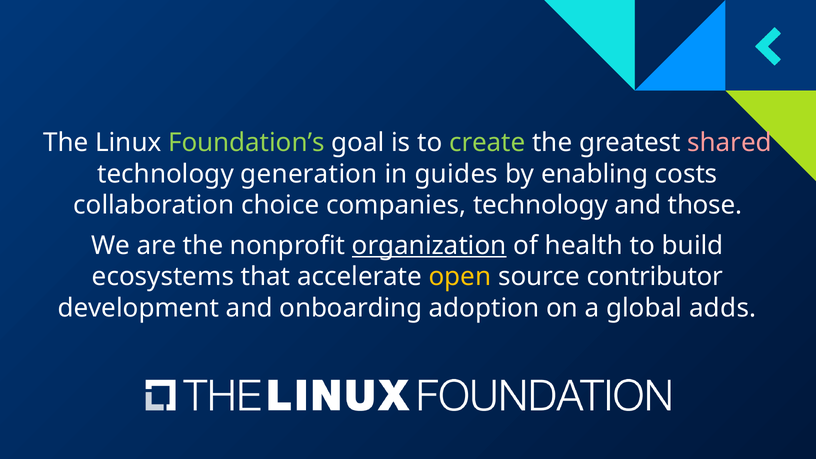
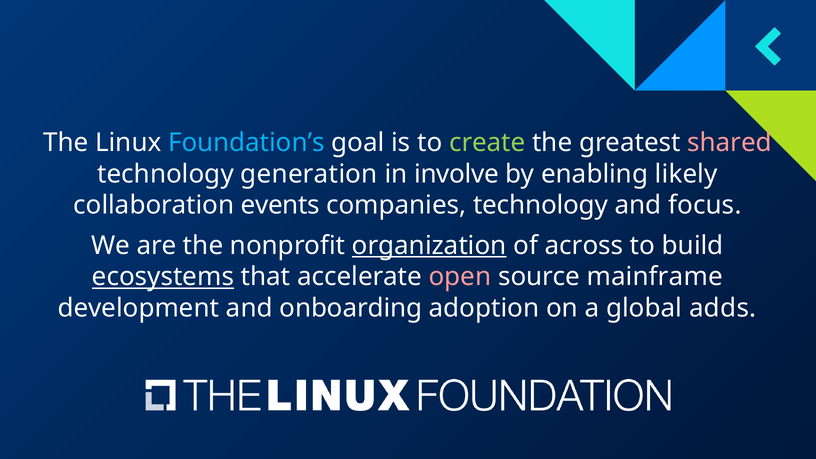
Foundation’s colour: light green -> light blue (246, 143)
guides: guides -> involve (457, 174)
costs: costs -> likely (686, 174)
choice: choice -> events (280, 205)
those: those -> focus (705, 205)
health: health -> across (584, 246)
ecosystems underline: none -> present (163, 277)
open colour: yellow -> pink (460, 277)
contributor: contributor -> mainframe (655, 277)
